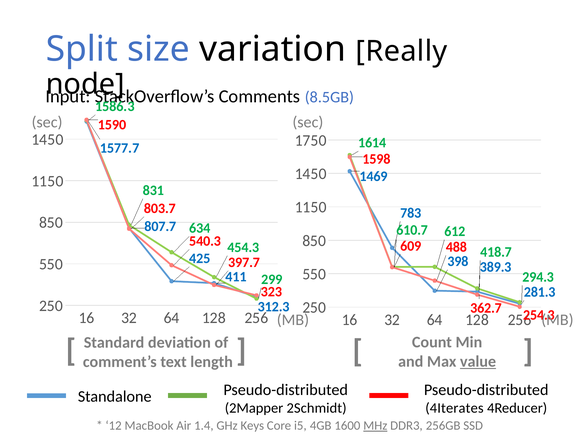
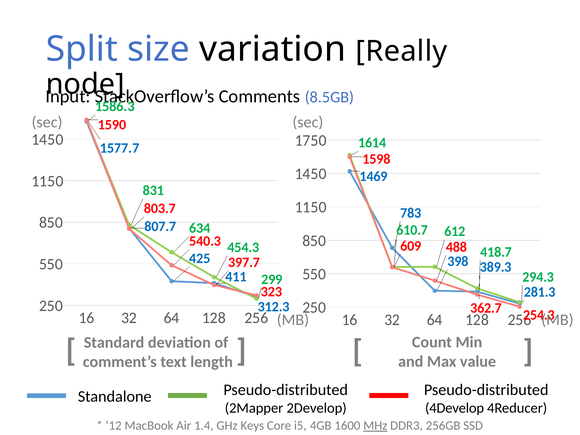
value underline: present -> none (478, 362)
2Schmidt: 2Schmidt -> 2Develop (317, 408)
4Iterates: 4Iterates -> 4Develop (455, 408)
